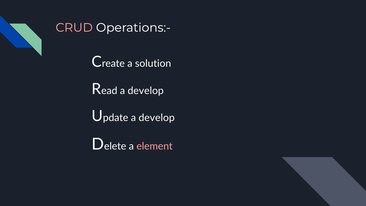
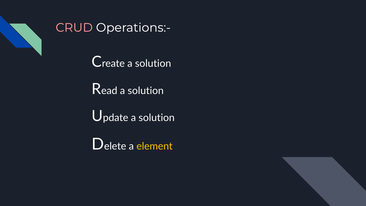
develop: develop -> solution (146, 91)
develop: develop -> solution (157, 118)
element colour: pink -> yellow (155, 146)
